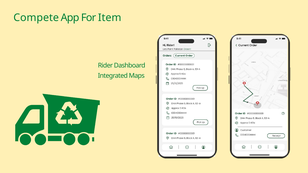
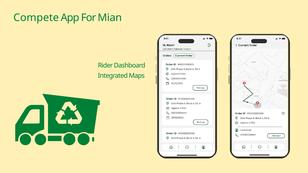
Item: Item -> Mian (110, 18)
